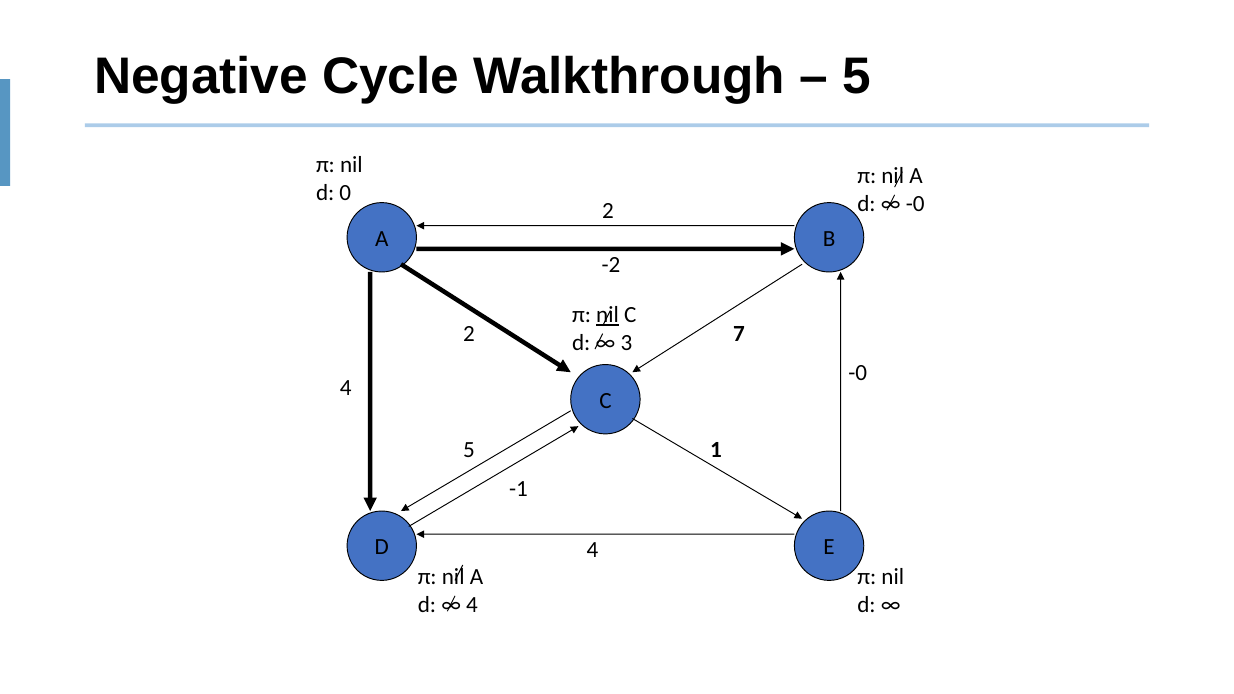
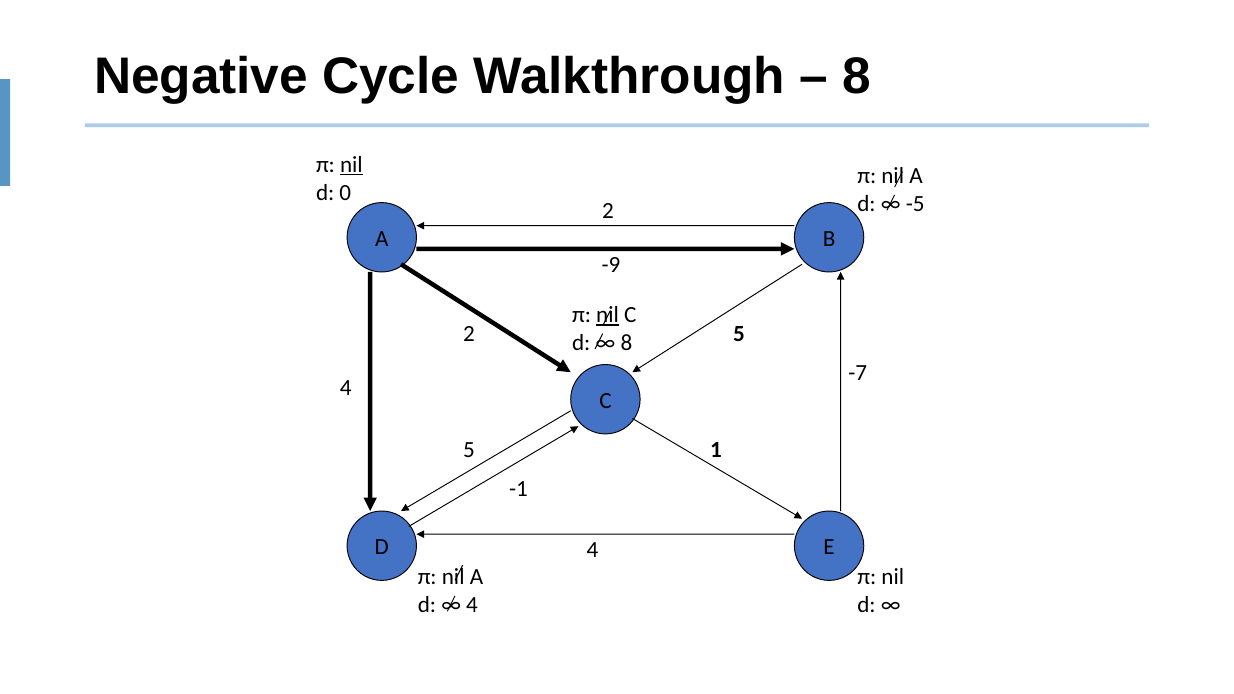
5: 5 -> 8 (857, 77)
nil underline: none -> present (351, 165)
-0: -0 -> -5 (915, 204)
-2: -2 -> -9 (611, 265)
2 7: 7 -> 5 (739, 334)
3: 3 -> 8 (626, 343)
-0: -0 -> -7 (858, 373)
